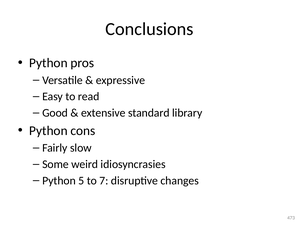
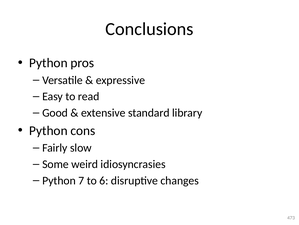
5: 5 -> 7 (81, 180)
7: 7 -> 6 (104, 180)
